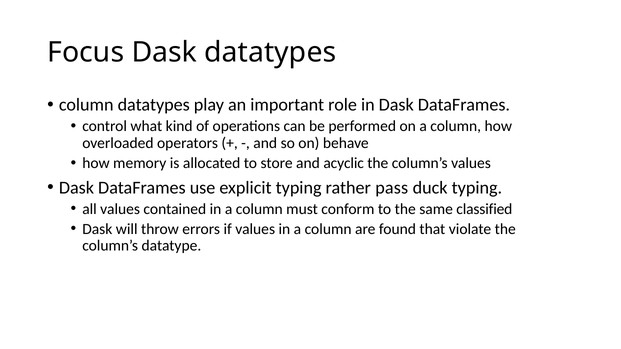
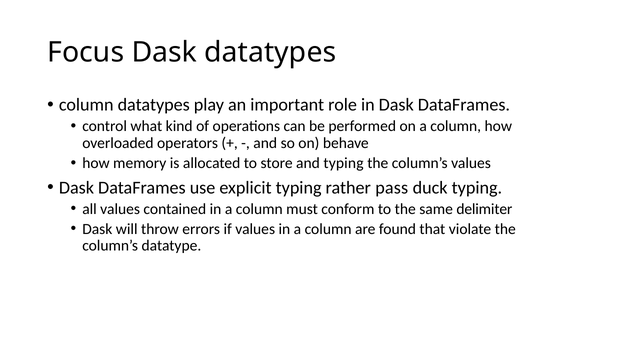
and acyclic: acyclic -> typing (343, 163)
classified: classified -> delimiter (484, 209)
